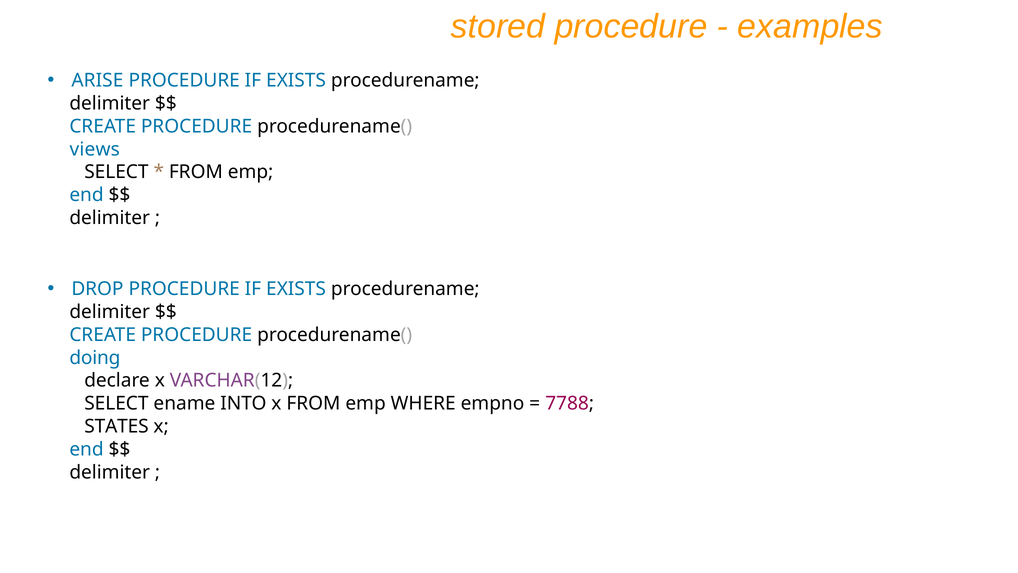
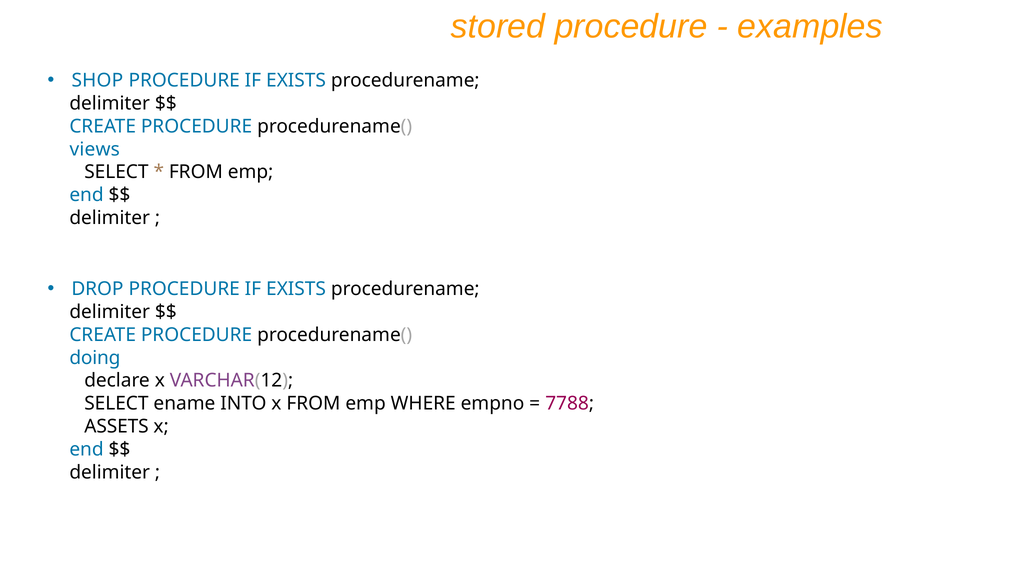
ARISE: ARISE -> SHOP (97, 80)
STATES: STATES -> ASSETS (116, 426)
